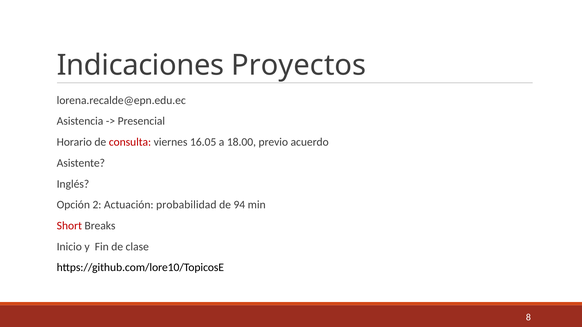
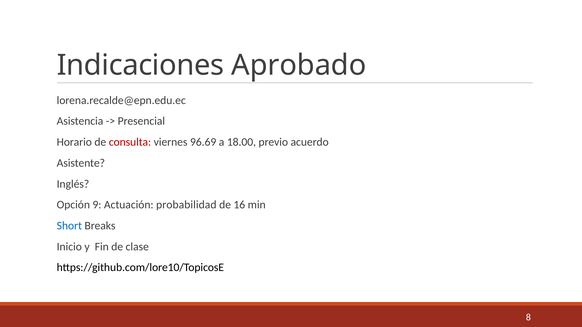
Proyectos: Proyectos -> Aprobado (299, 65)
16.05: 16.05 -> 96.69 (203, 142)
2: 2 -> 9 (97, 205)
94: 94 -> 16 (239, 205)
Short colour: red -> blue (69, 226)
